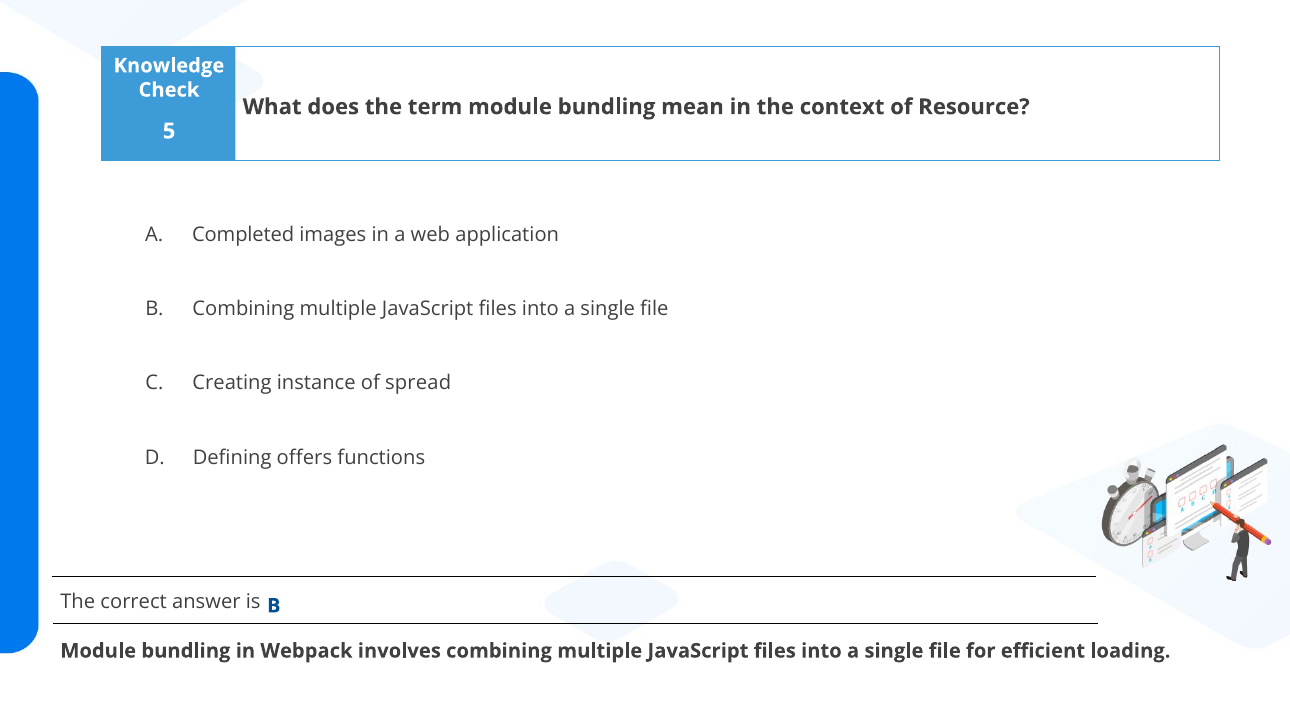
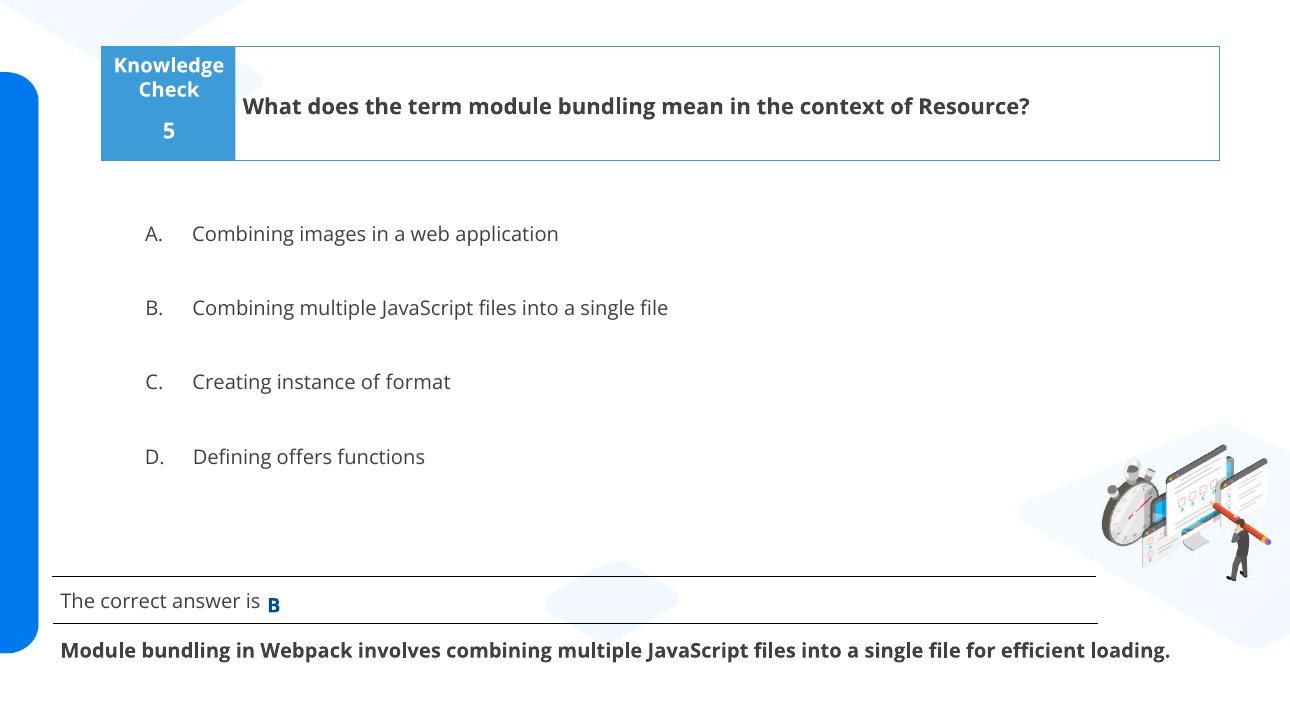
Completed: Completed -> Combining (243, 235)
spread: spread -> format (418, 383)
